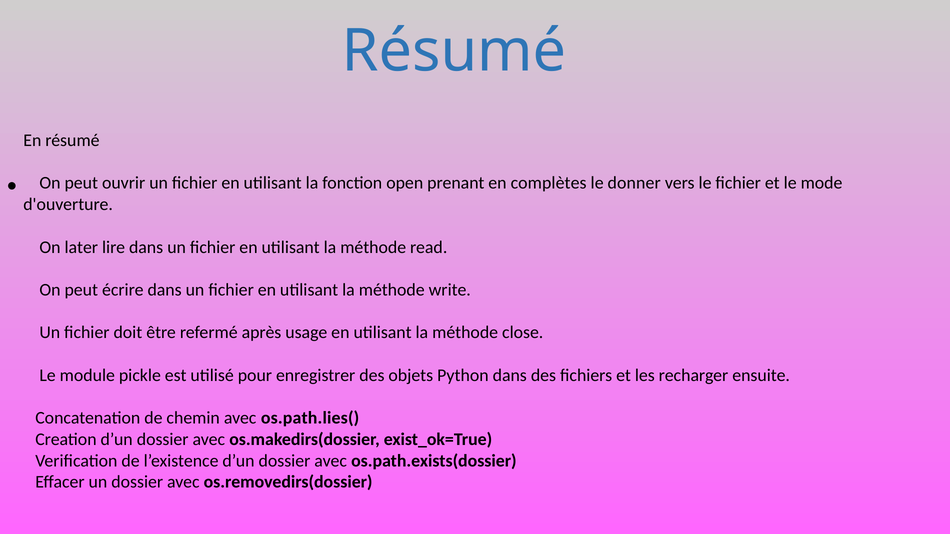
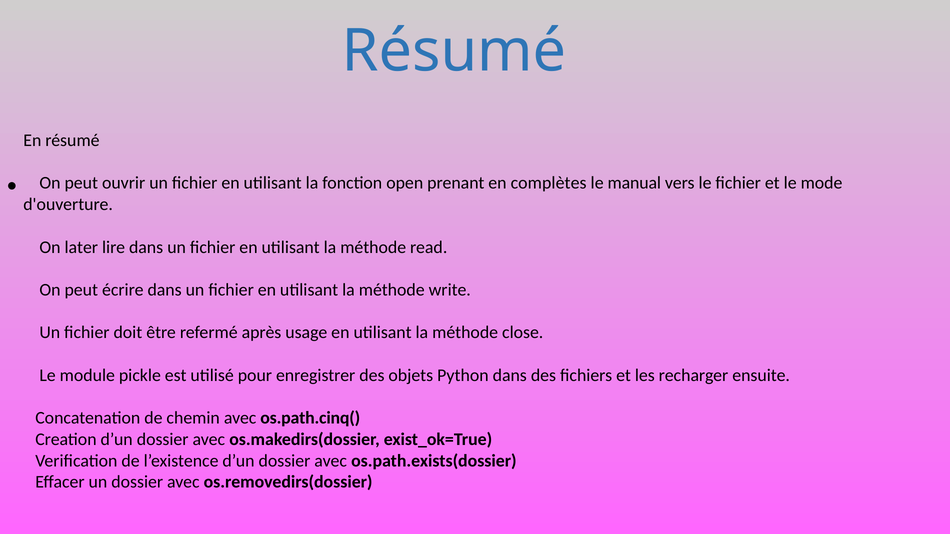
donner: donner -> manual (634, 183)
os.path.lies(: os.path.lies( -> os.path.cinq( (310, 418)
